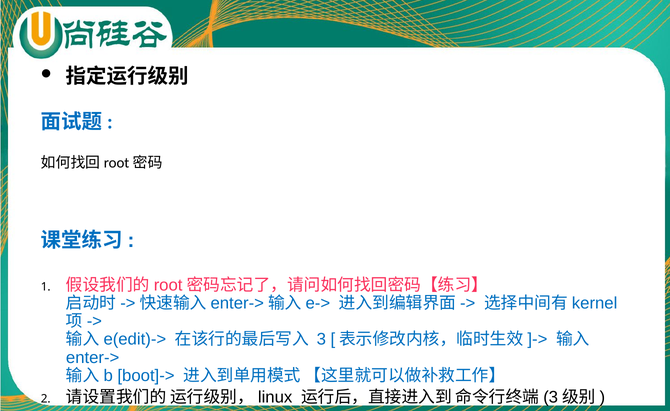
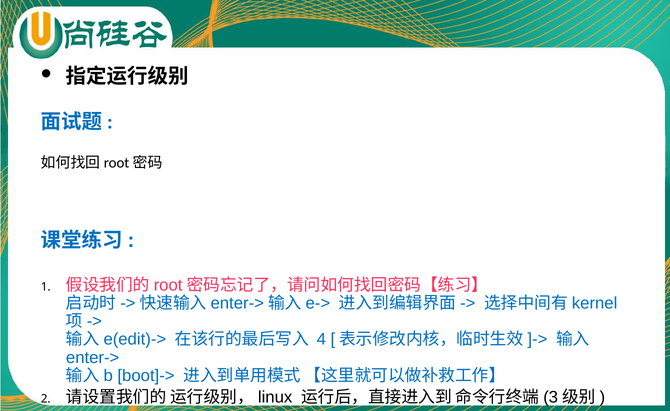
3: 3 -> 4 (321, 340)
